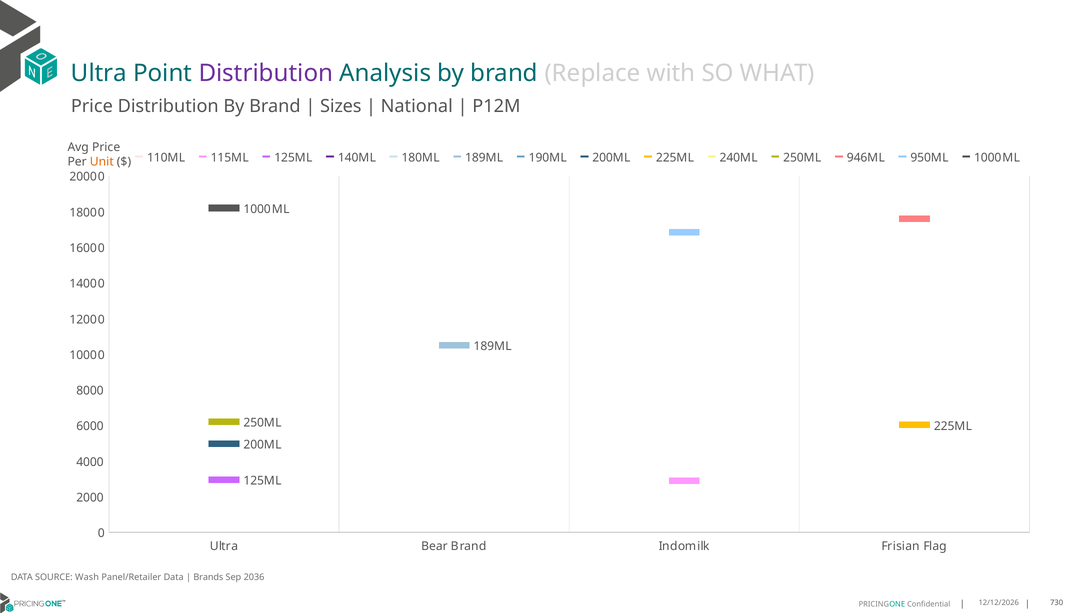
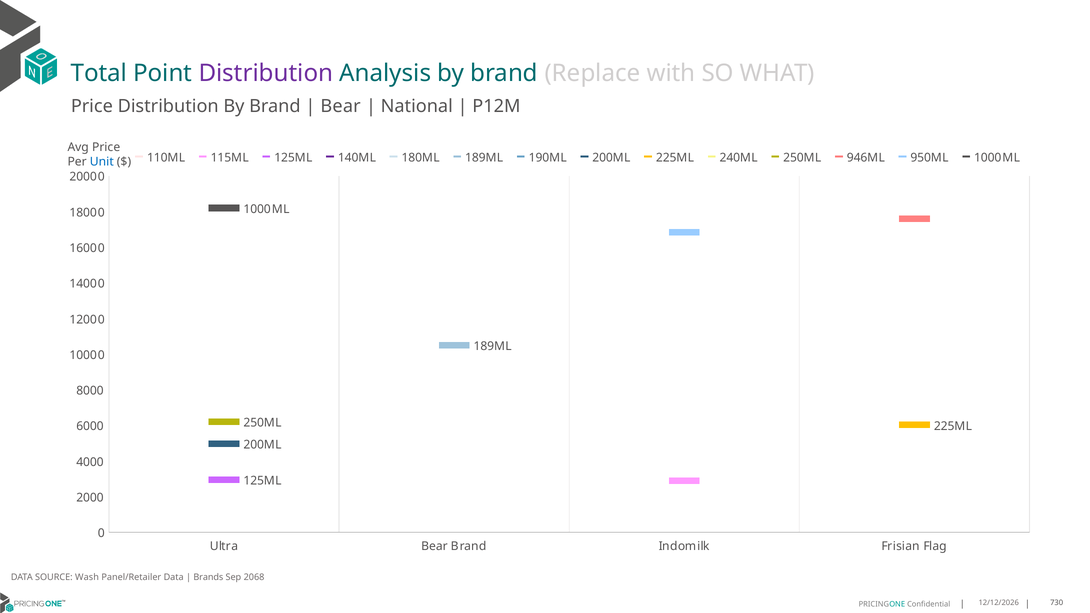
Ultra: Ultra -> Total (99, 73)
Sizes: Sizes -> Bear (341, 106)
Unit colour: orange -> blue (102, 162)
2036: 2036 -> 2068 (254, 577)
